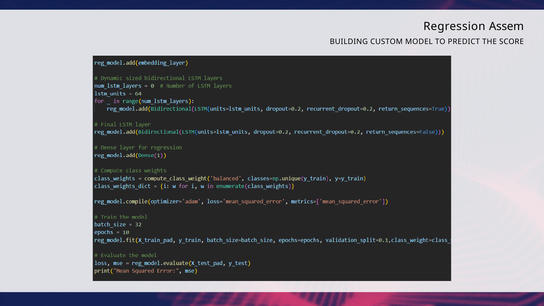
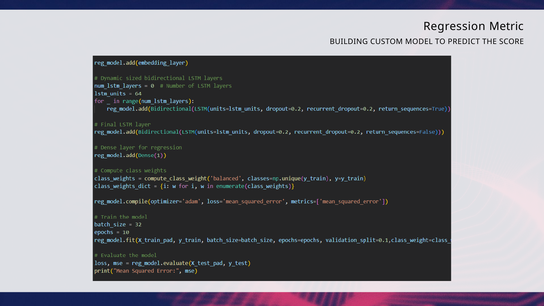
Assem: Assem -> Metric (506, 26)
